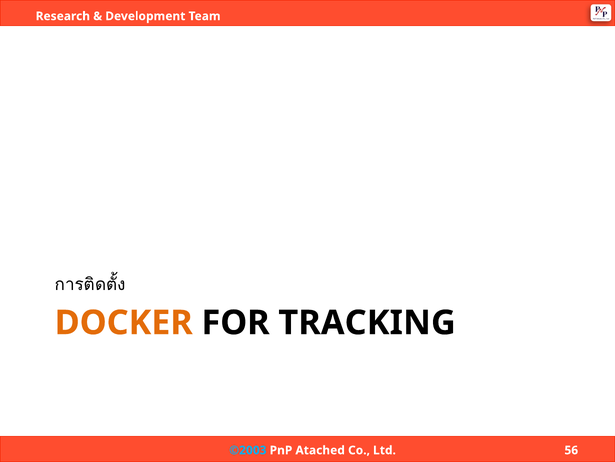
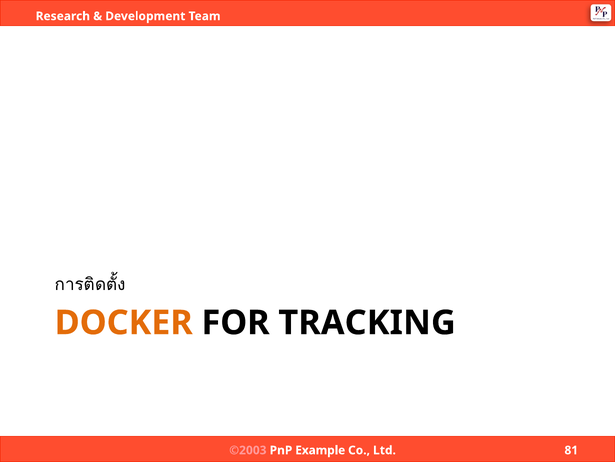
©2003 colour: light blue -> pink (248, 450)
Atached: Atached -> Example (320, 450)
56: 56 -> 81 (571, 450)
